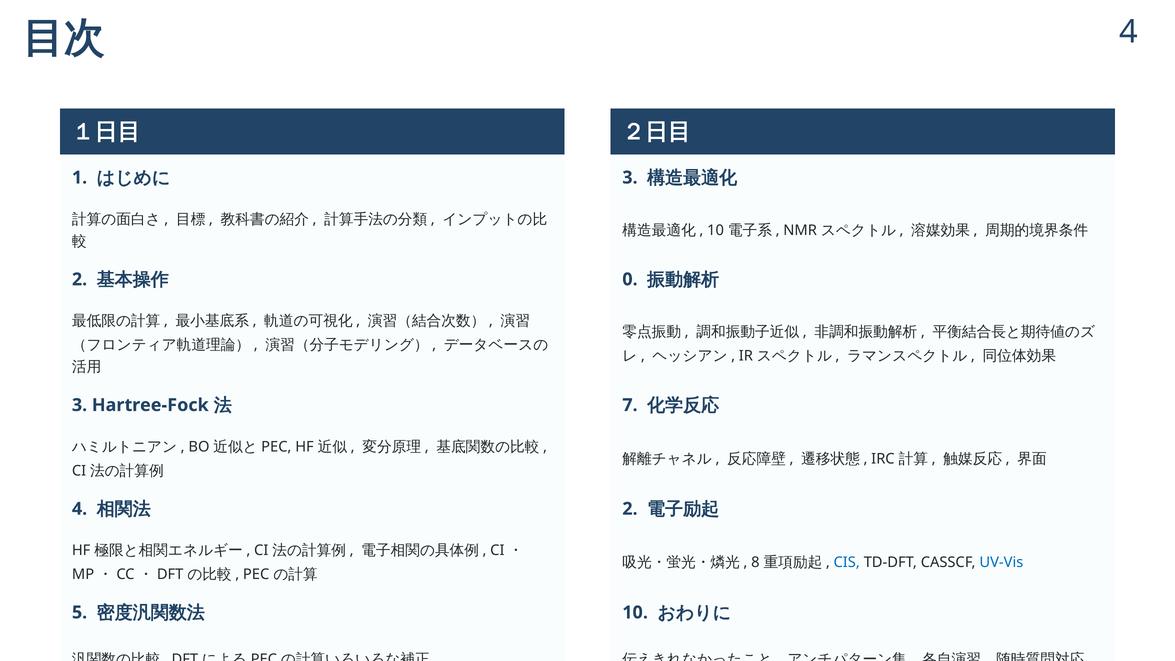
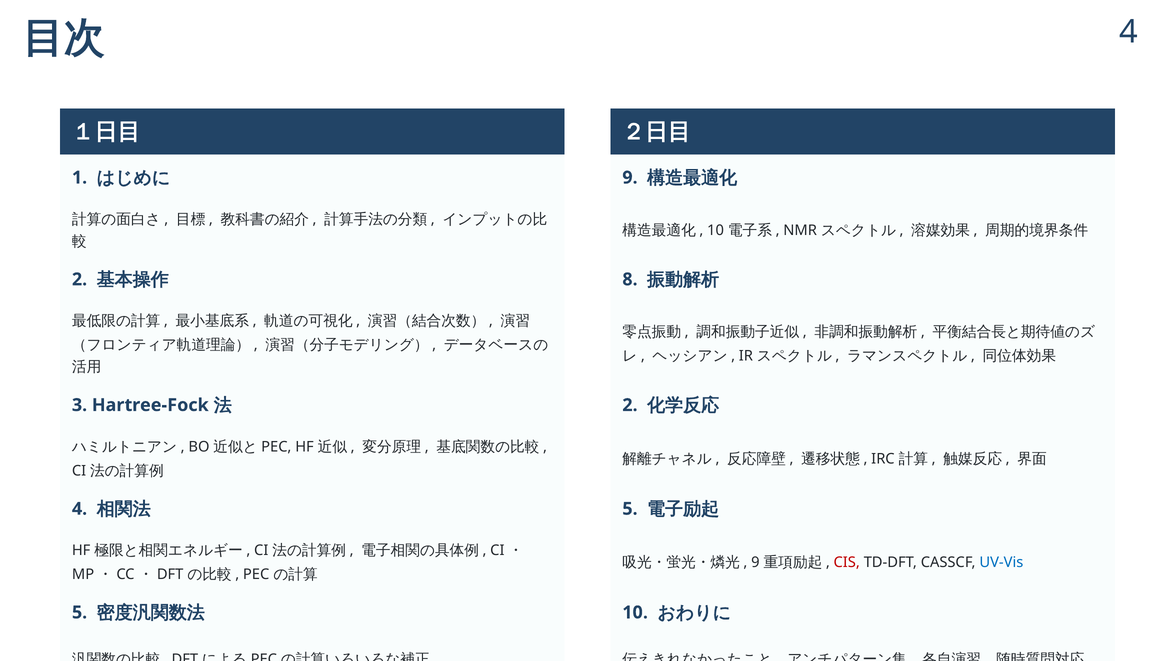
3: 3 -> 9 (630, 178)
0: 0 -> 8 (630, 279)
7: 7 -> 2 (630, 405)
2: 2 -> 5 (630, 509)
8: 8 -> 9 (755, 562)
CIS colour: blue -> red (847, 562)
